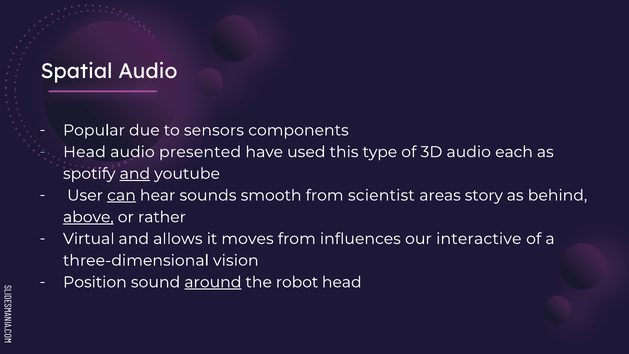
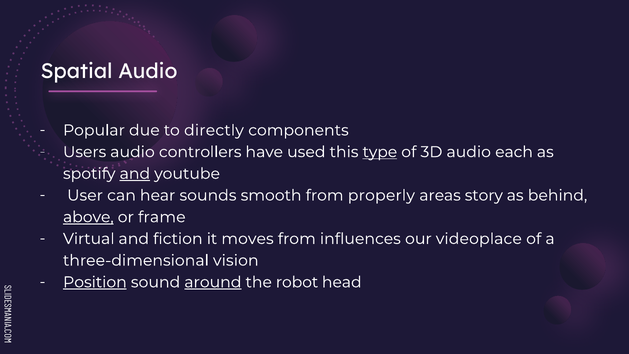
sensors: sensors -> directly (214, 130)
Head: Head -> Users (85, 152)
presented: presented -> controllers (200, 152)
type underline: none -> present (380, 152)
can underline: present -> none (121, 195)
scientist: scientist -> properly (381, 195)
rather: rather -> frame (162, 217)
allows: allows -> fiction (178, 239)
interactive: interactive -> videoplace (479, 239)
Position underline: none -> present (95, 282)
